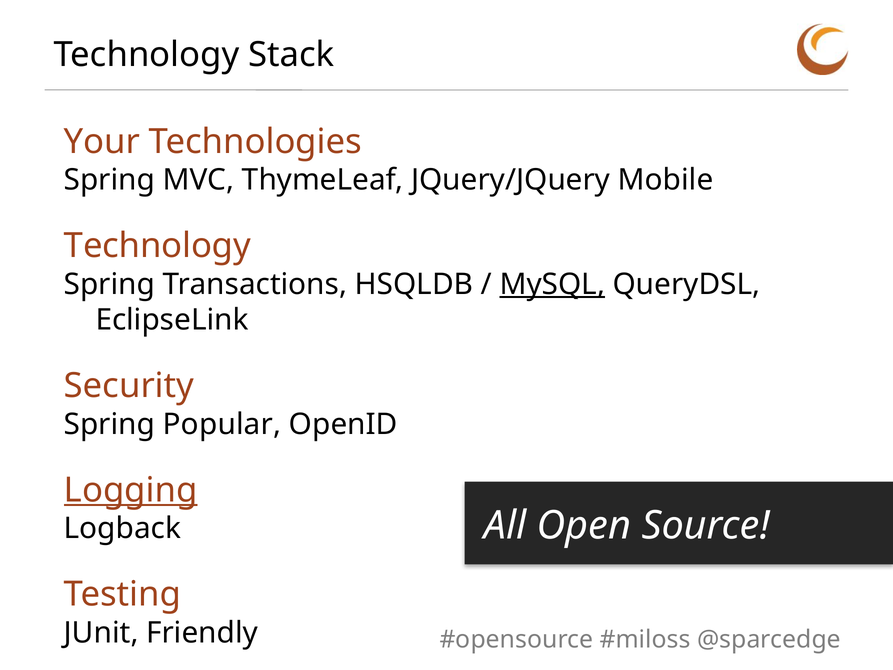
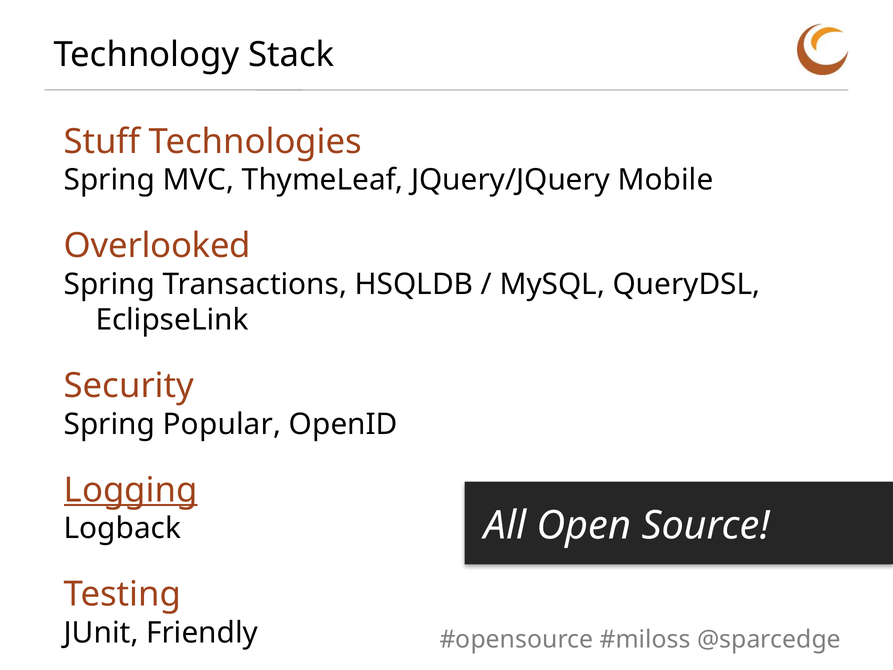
Your: Your -> Stuff (102, 142)
Technology: Technology -> Overlooked (157, 246)
MySQL underline: present -> none (552, 284)
